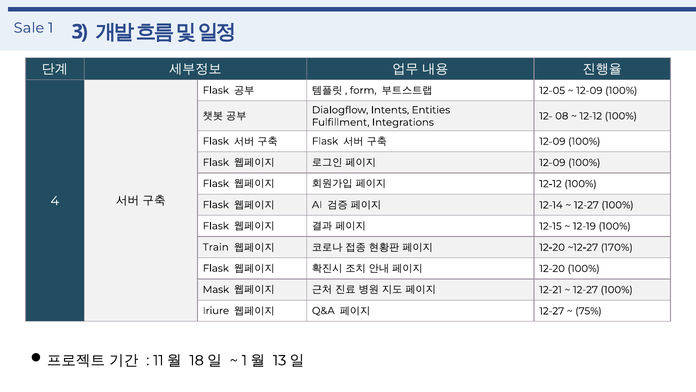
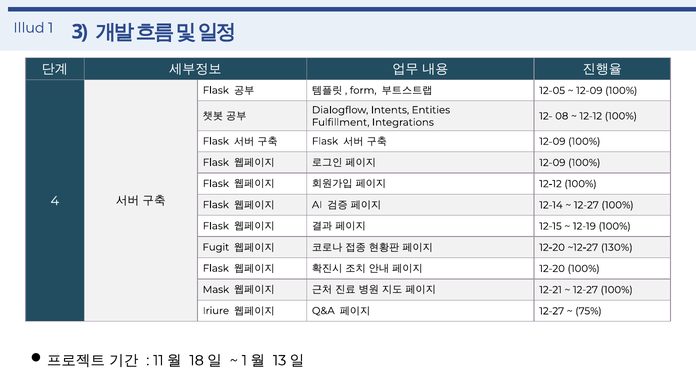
Sale: Sale -> Illud (29, 28)
Train: Train -> Fugit (216, 247)
170%: 170% -> 130% (617, 247)
